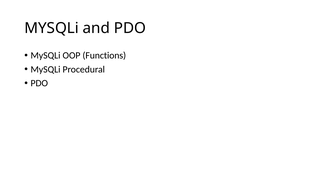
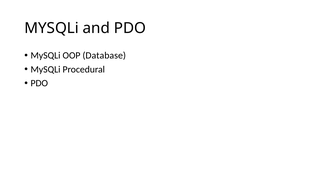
Functions: Functions -> Database (104, 56)
